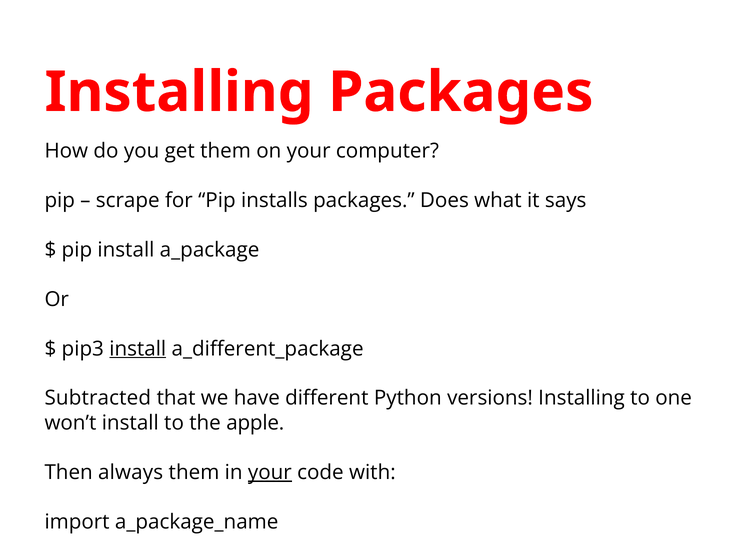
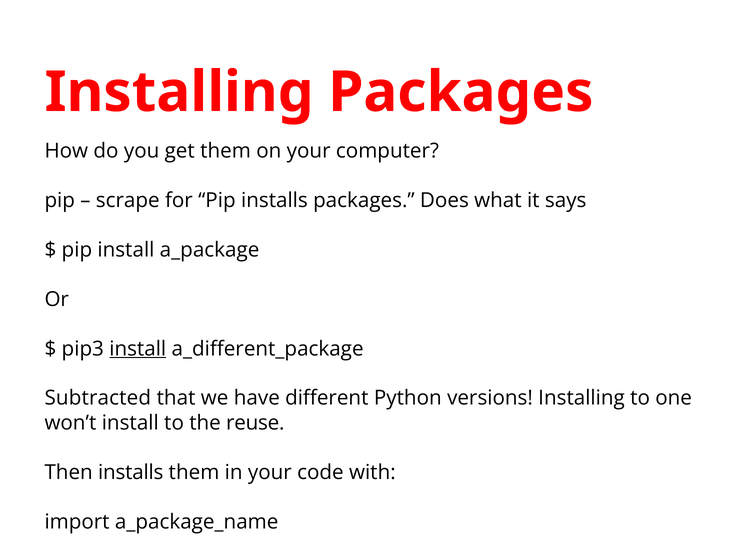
apple: apple -> reuse (255, 423)
Then always: always -> installs (131, 473)
your underline: present -> none (270, 473)
